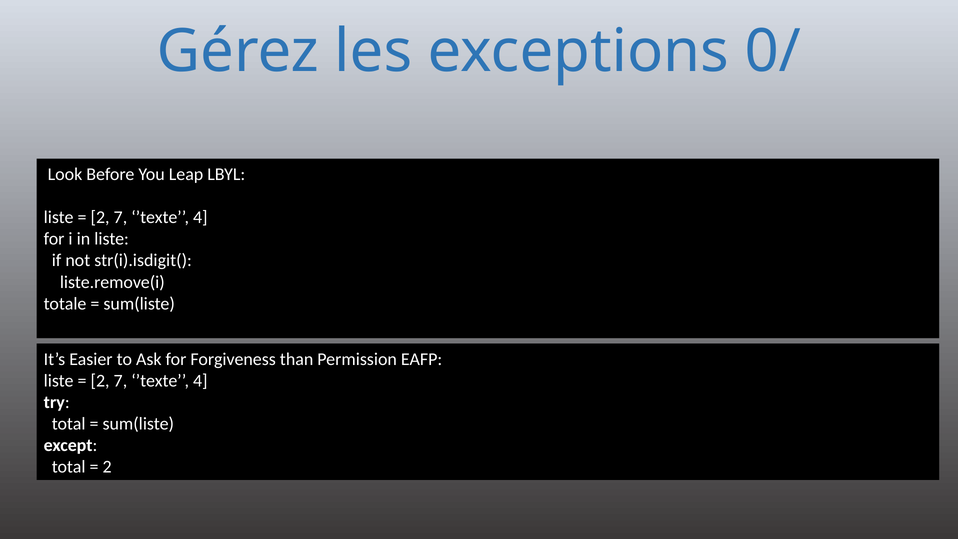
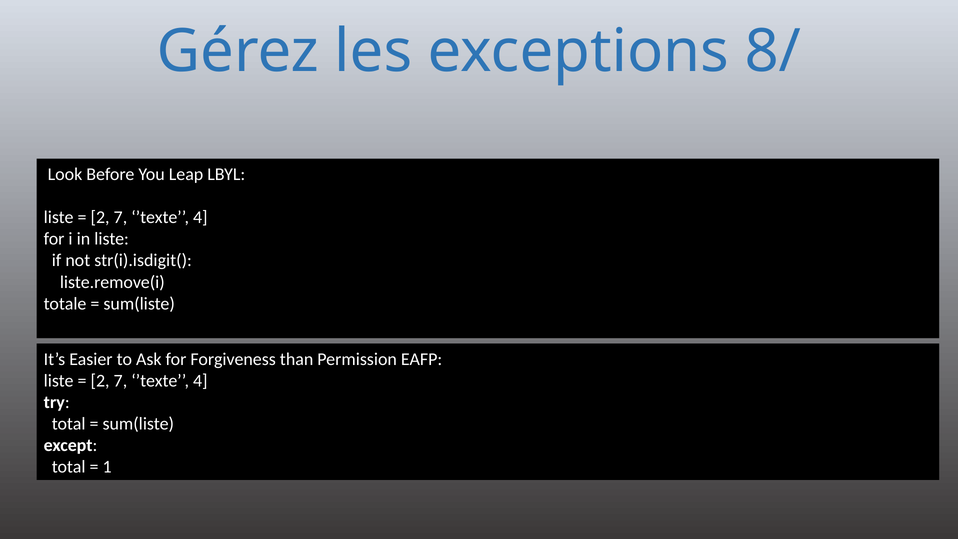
0/: 0/ -> 8/ (773, 52)
2: 2 -> 1 (107, 467)
